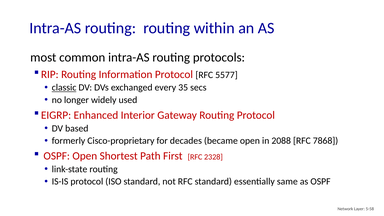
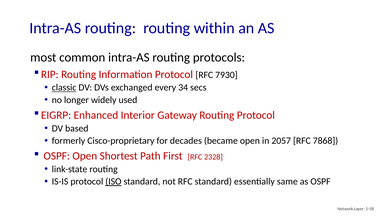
5577: 5577 -> 7930 (226, 75)
35: 35 -> 34 (183, 88)
2088: 2088 -> 2057 (281, 141)
ISO underline: none -> present (113, 182)
